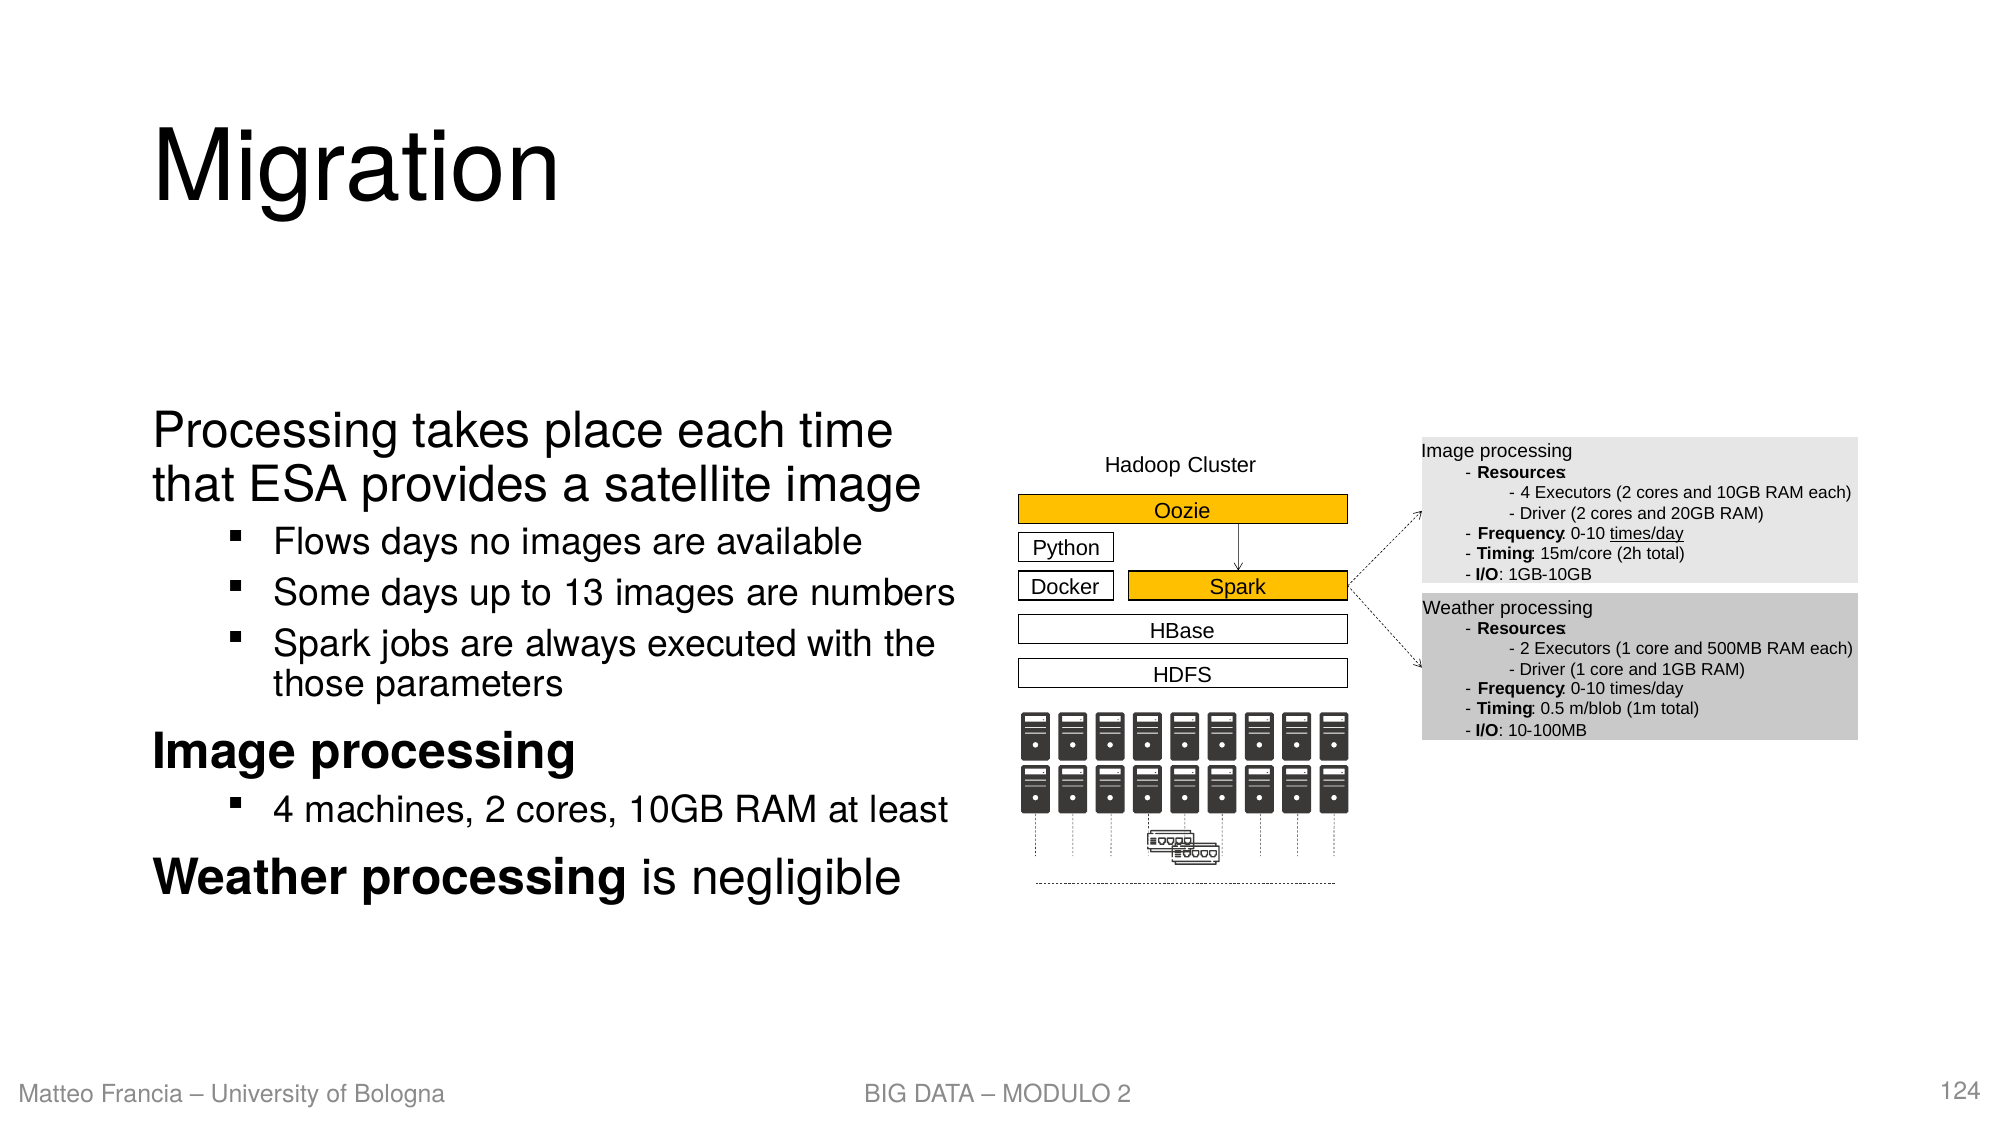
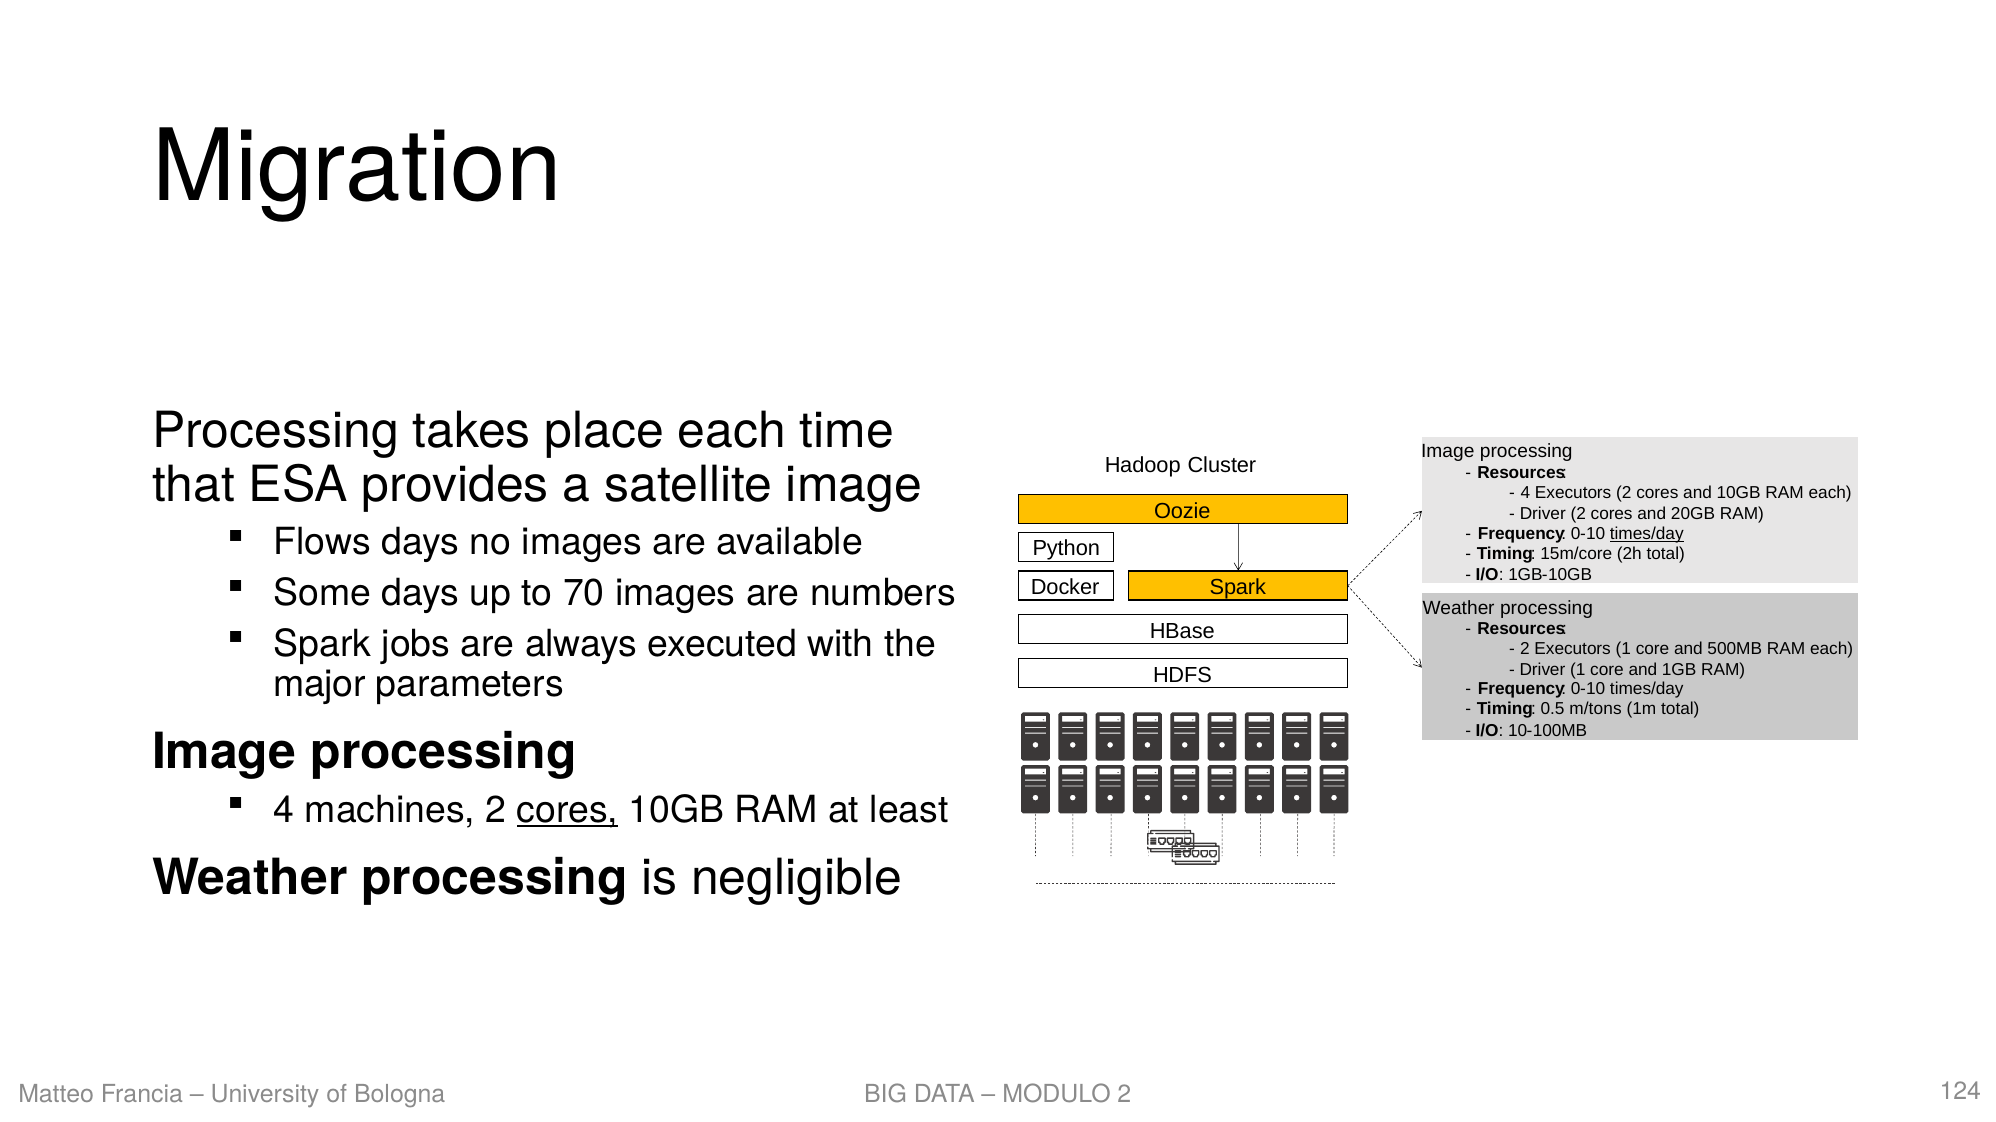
13: 13 -> 70 (584, 594)
those: those -> major (320, 685)
m/blob: m/blob -> m/tons (1596, 709)
cores underline: none -> present (568, 810)
